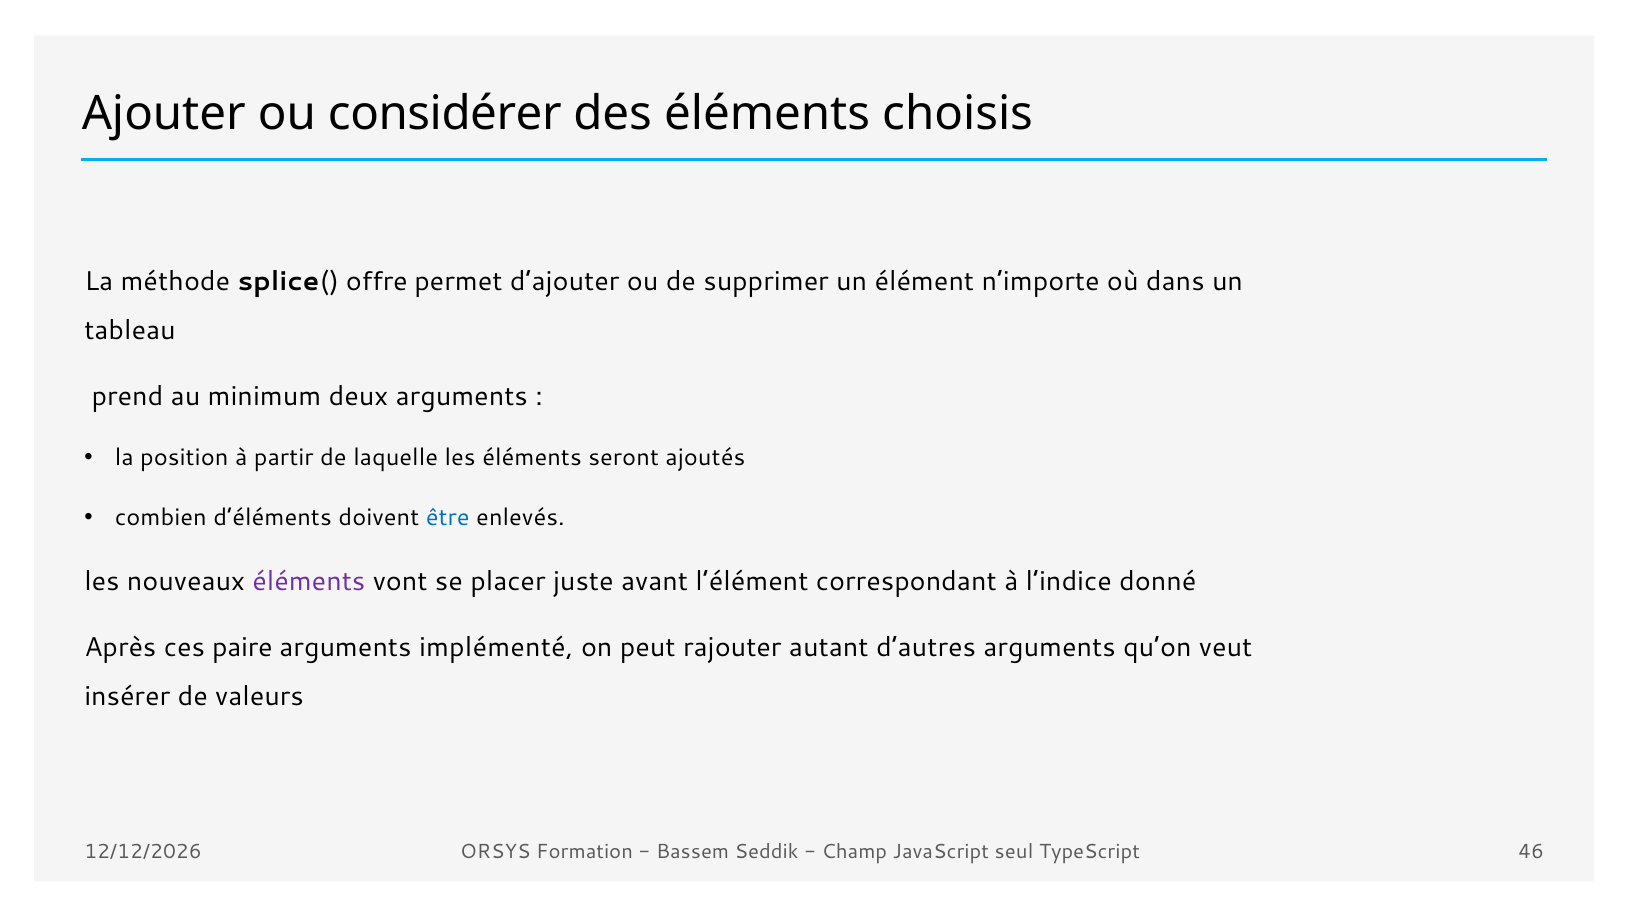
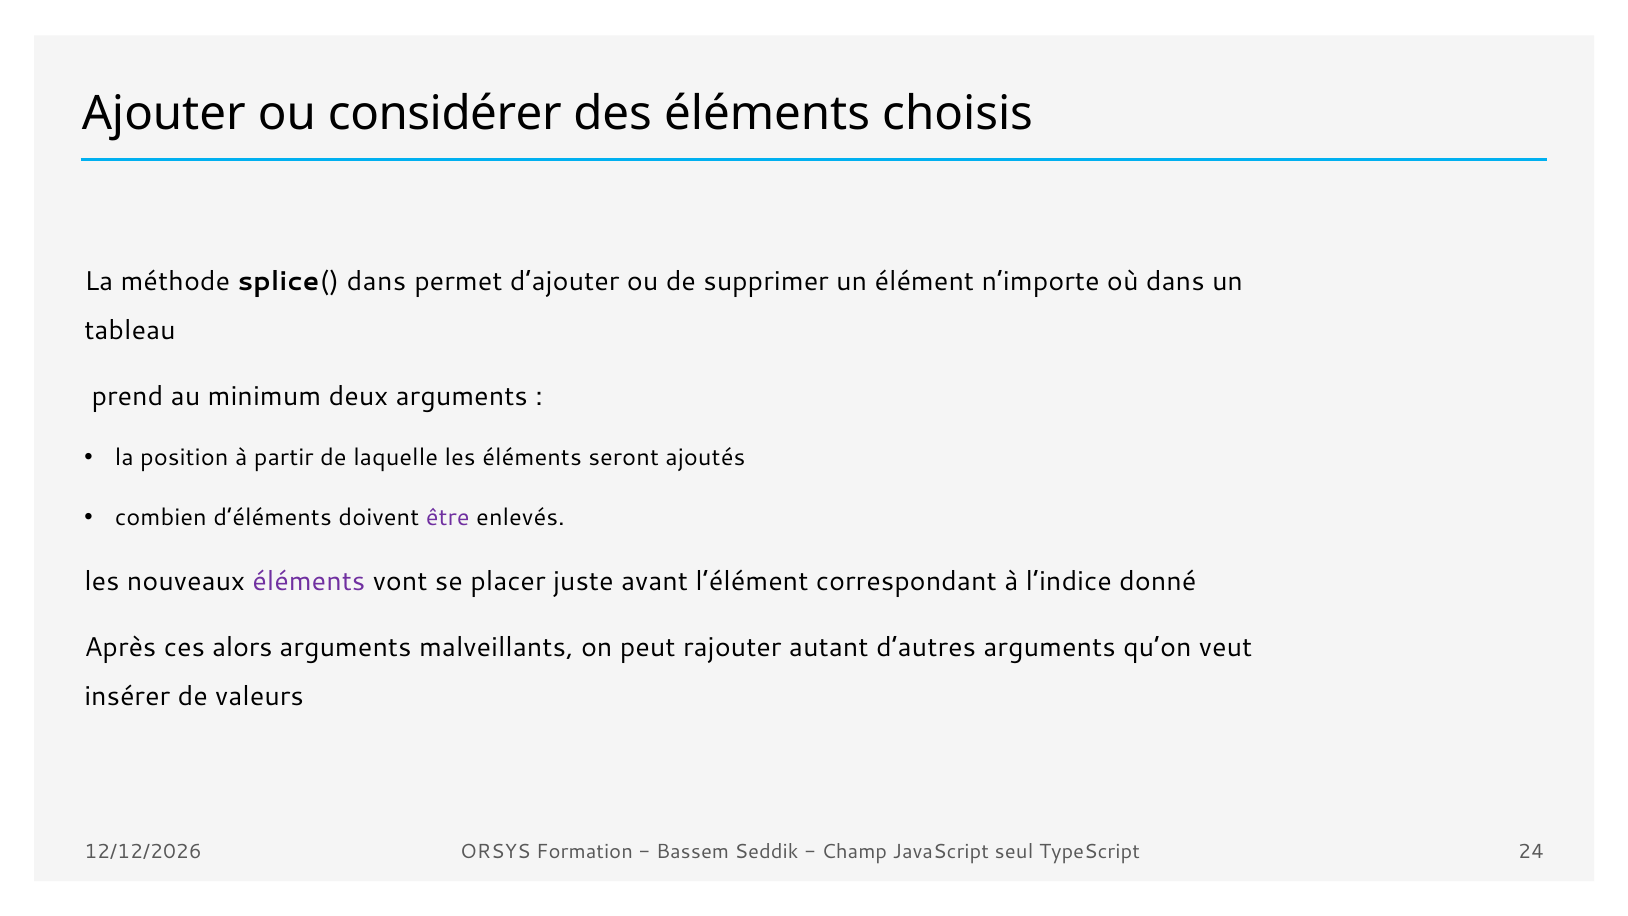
splice( offre: offre -> dans (377, 282)
être colour: blue -> purple (448, 517)
paire: paire -> alors (242, 647)
implémenté: implémenté -> malveillants (496, 647)
46: 46 -> 24 (1531, 852)
